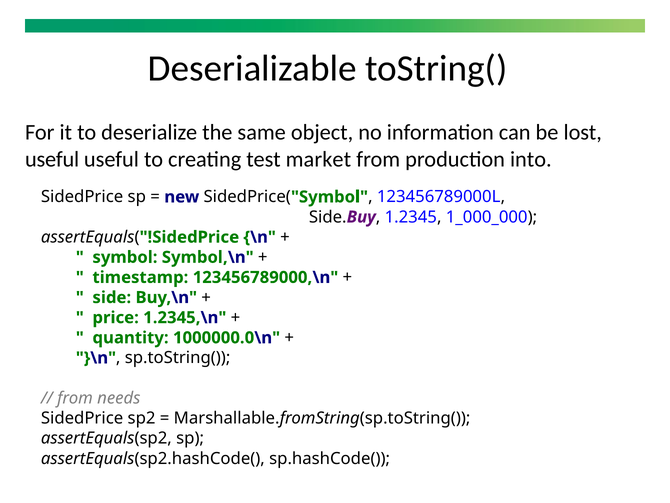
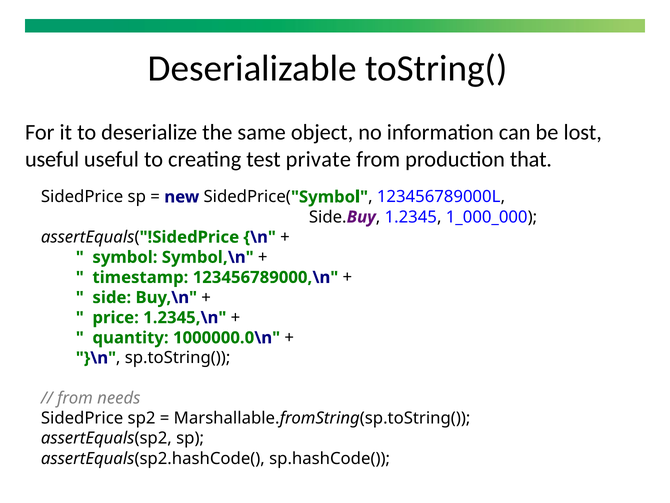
market: market -> private (318, 159)
into: into -> that (531, 159)
